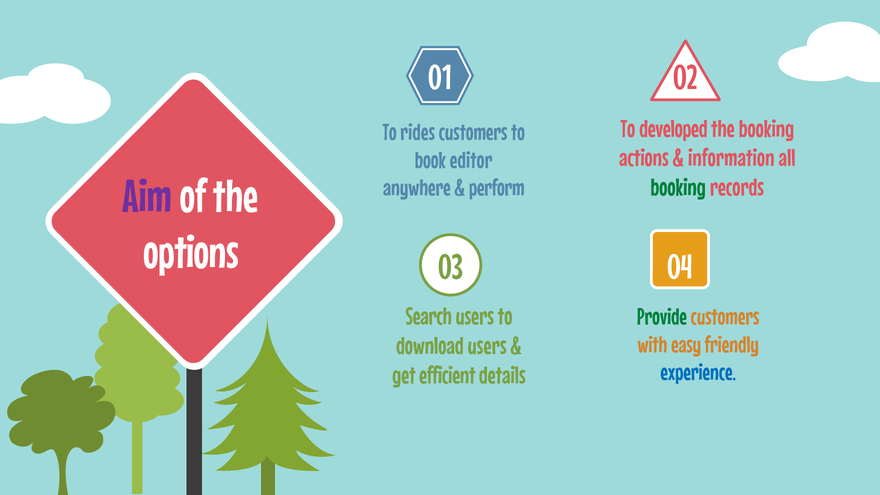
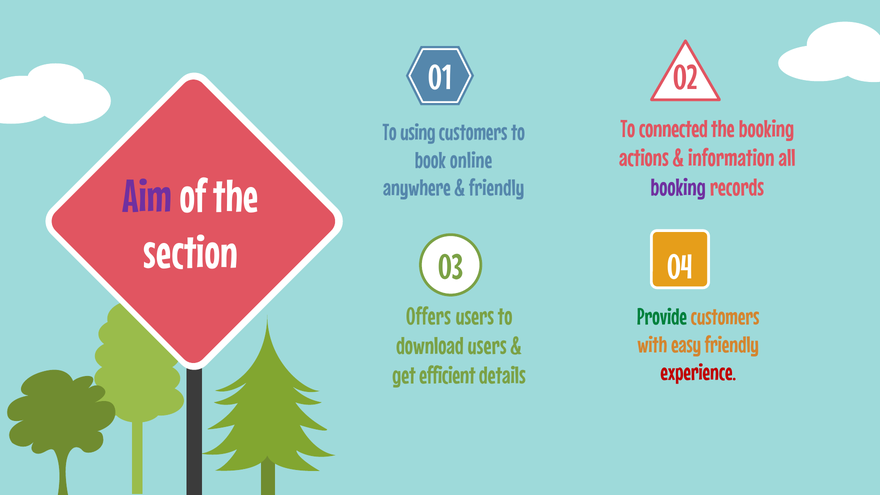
developed: developed -> connected (673, 129)
rides: rides -> using (418, 133)
editor: editor -> online (471, 160)
booking colour: green -> purple (678, 188)
perform: perform -> friendly (497, 188)
options: options -> section (191, 253)
Search: Search -> Offers (428, 317)
experience colour: blue -> red (698, 373)
